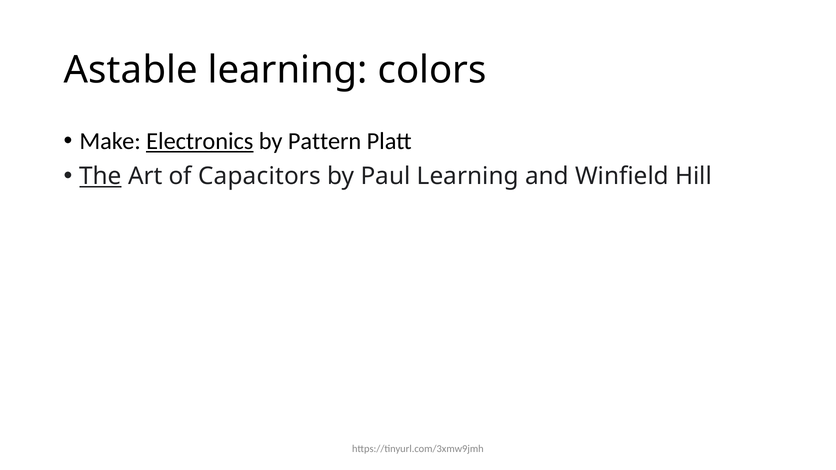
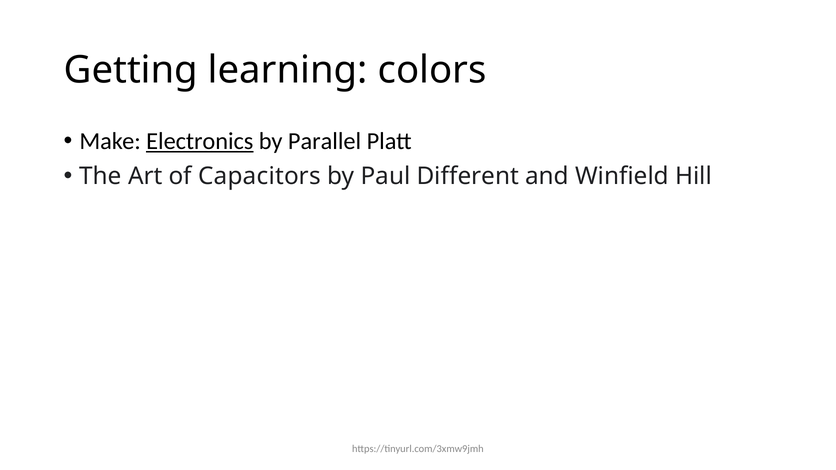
Astable: Astable -> Getting (131, 70)
Pattern: Pattern -> Parallel (325, 141)
The underline: present -> none (101, 176)
Paul Learning: Learning -> Different (468, 176)
